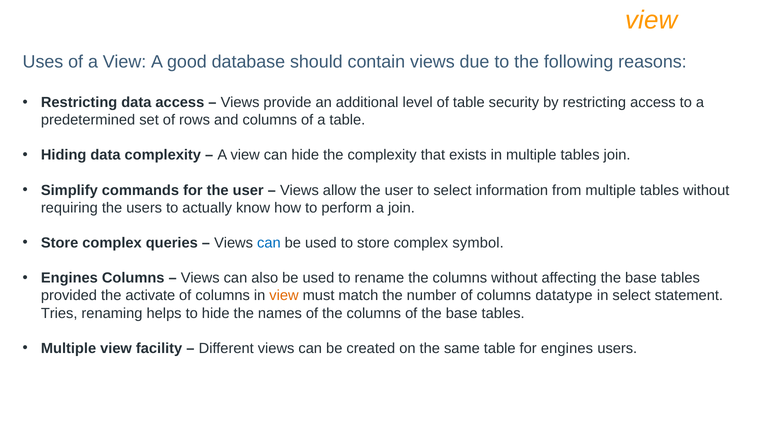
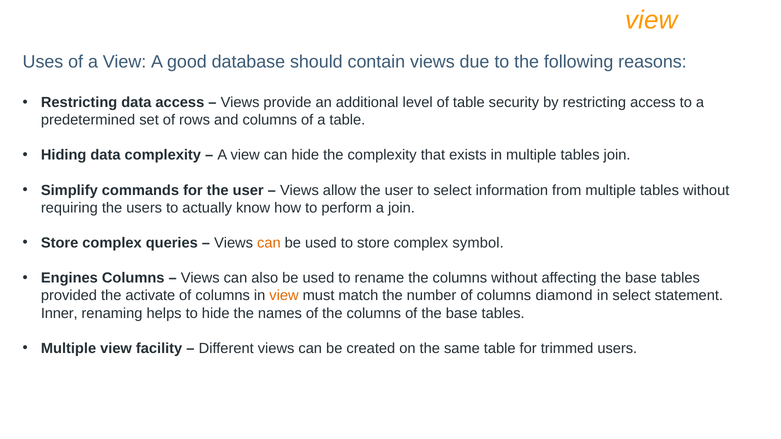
can colour: blue -> orange (269, 243)
datatype: datatype -> diamond (564, 296)
Tries: Tries -> Inner (59, 313)
for engines: engines -> trimmed (567, 349)
